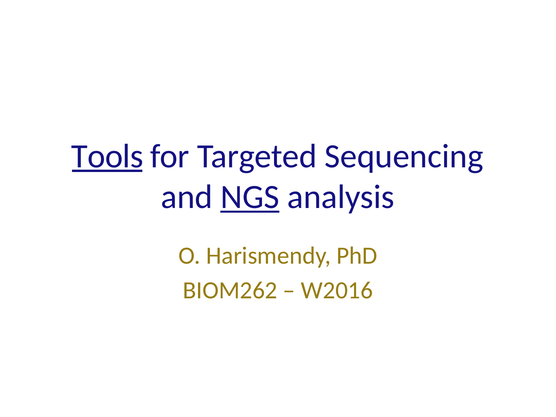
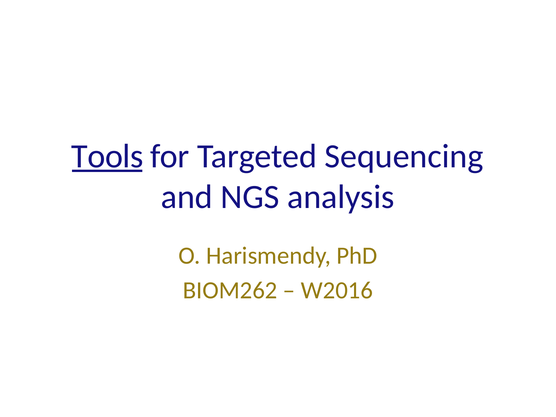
NGS underline: present -> none (250, 197)
